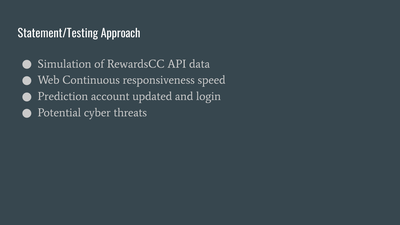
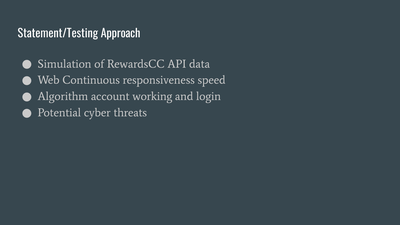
Prediction: Prediction -> Algorithm (63, 96)
updated: updated -> working (152, 96)
